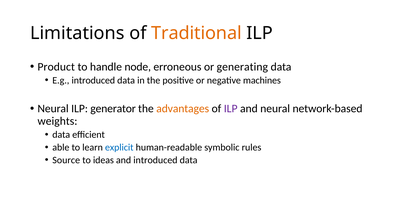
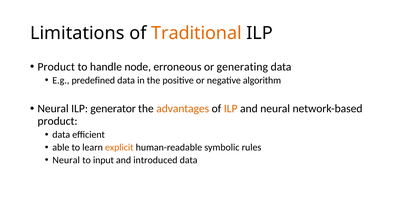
E.g introduced: introduced -> predefined (93, 80)
machines: machines -> algorithm (262, 80)
ILP colour: purple -> orange (231, 109)
weights: weights -> product (58, 121)
explicit colour: blue -> orange (119, 148)
Source: Source -> Neural (66, 160)
ideas: ideas -> input (103, 160)
